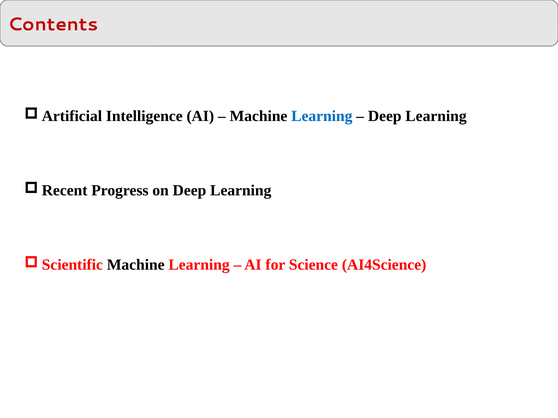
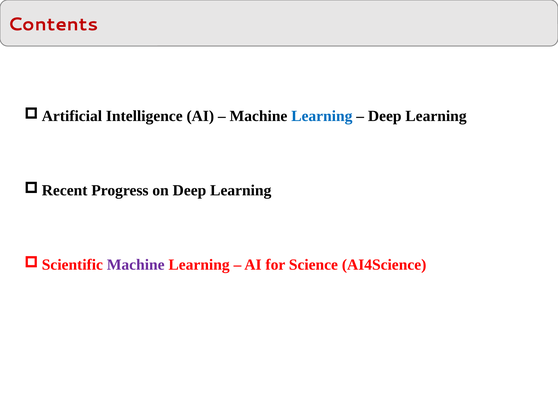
Machine colour: black -> purple (136, 265)
